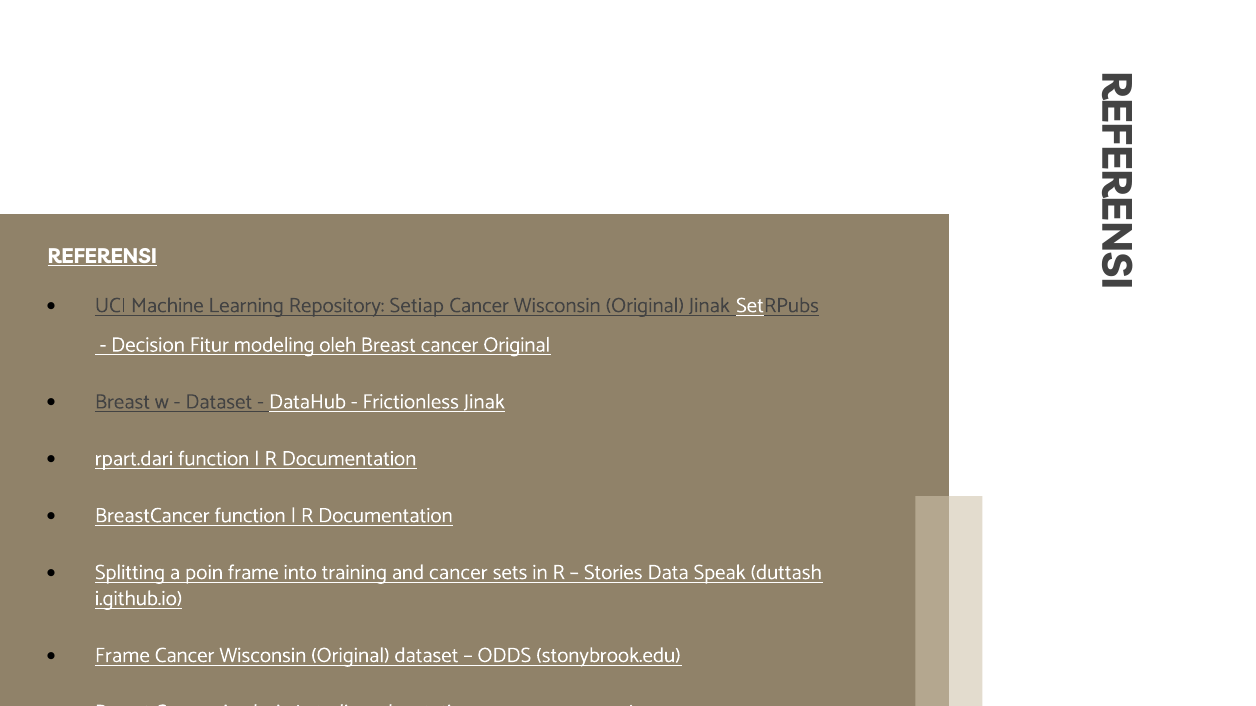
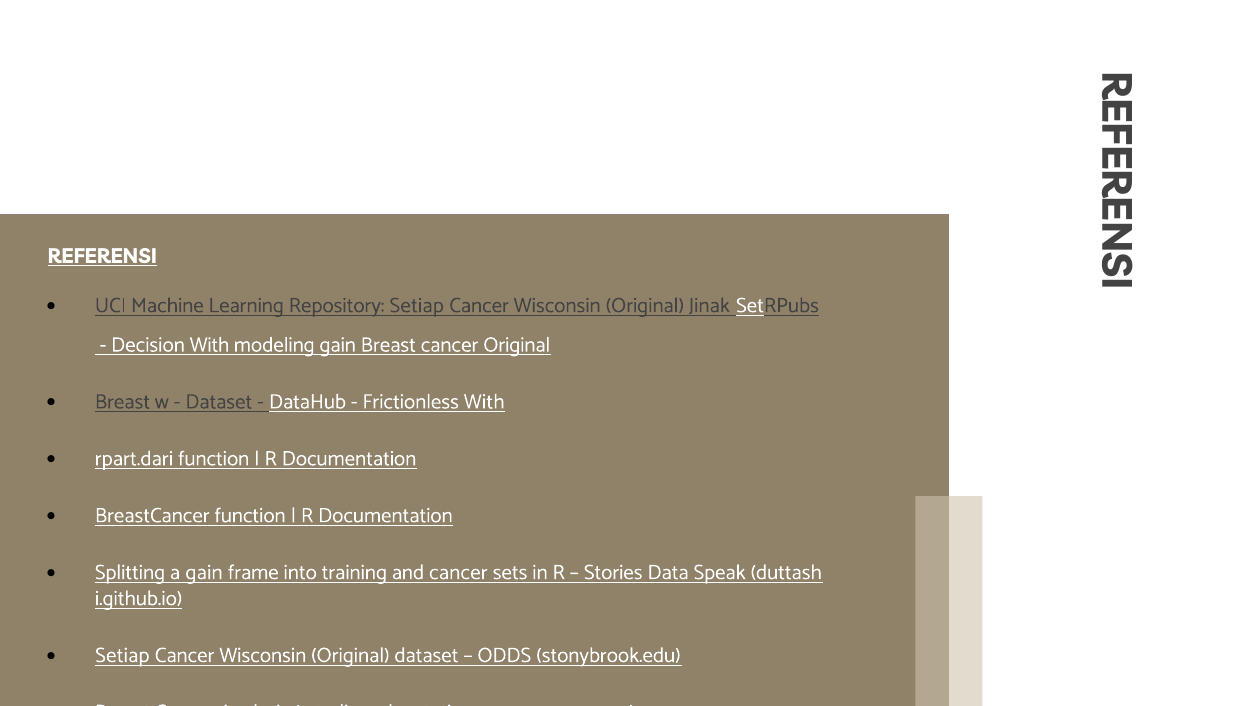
Decision Fitur: Fitur -> With (209, 345)
modeling oleh: oleh -> gain (338, 345)
Frictionless Jinak: Jinak -> With (484, 402)
a poin: poin -> gain (204, 573)
Frame: Frame -> Setiap (122, 656)
